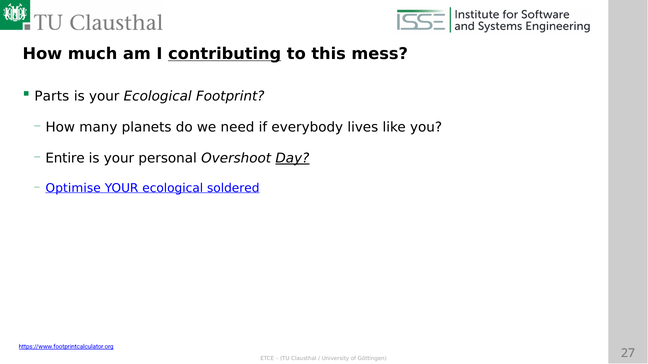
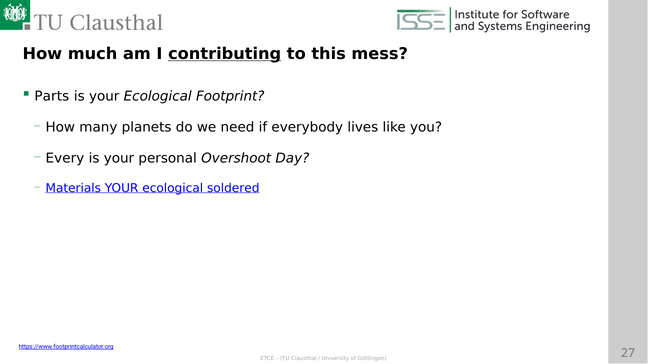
Entire: Entire -> Every (65, 158)
Day underline: present -> none (292, 158)
Optimise: Optimise -> Materials (73, 188)
